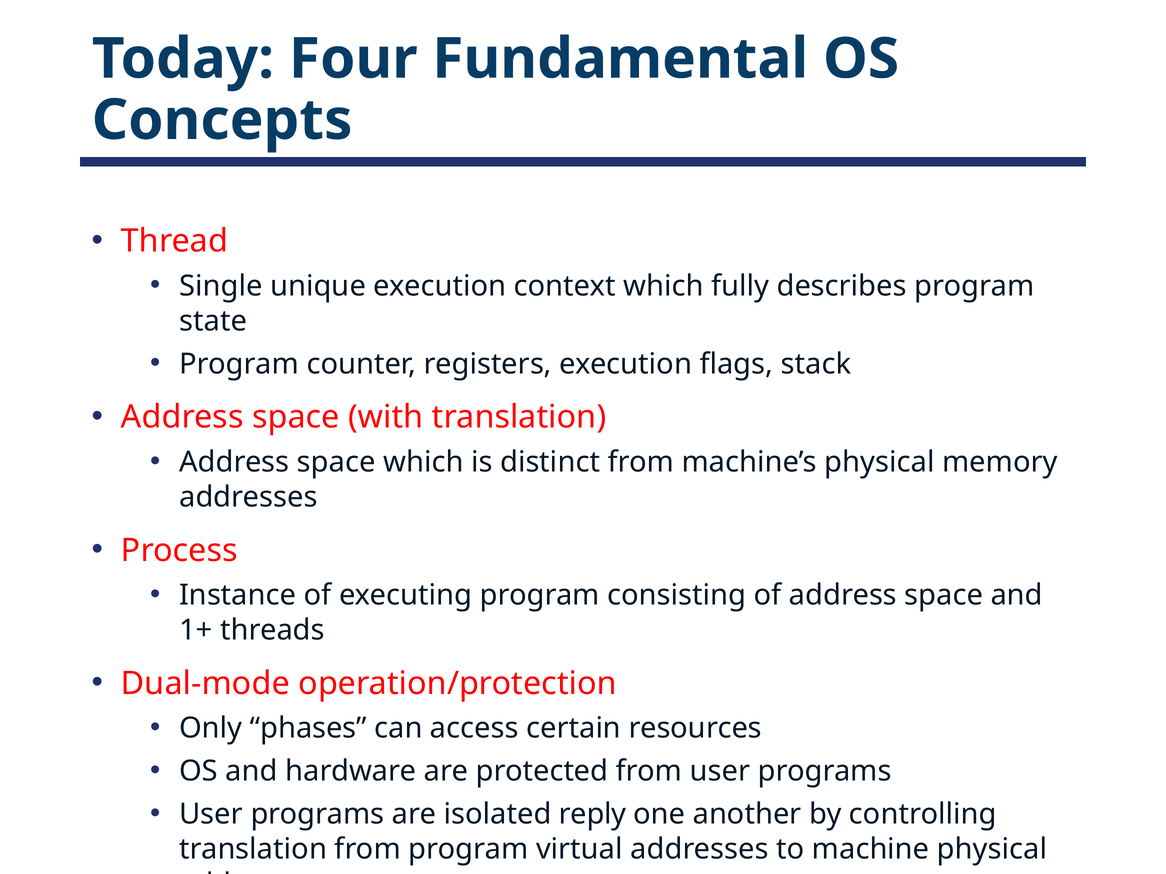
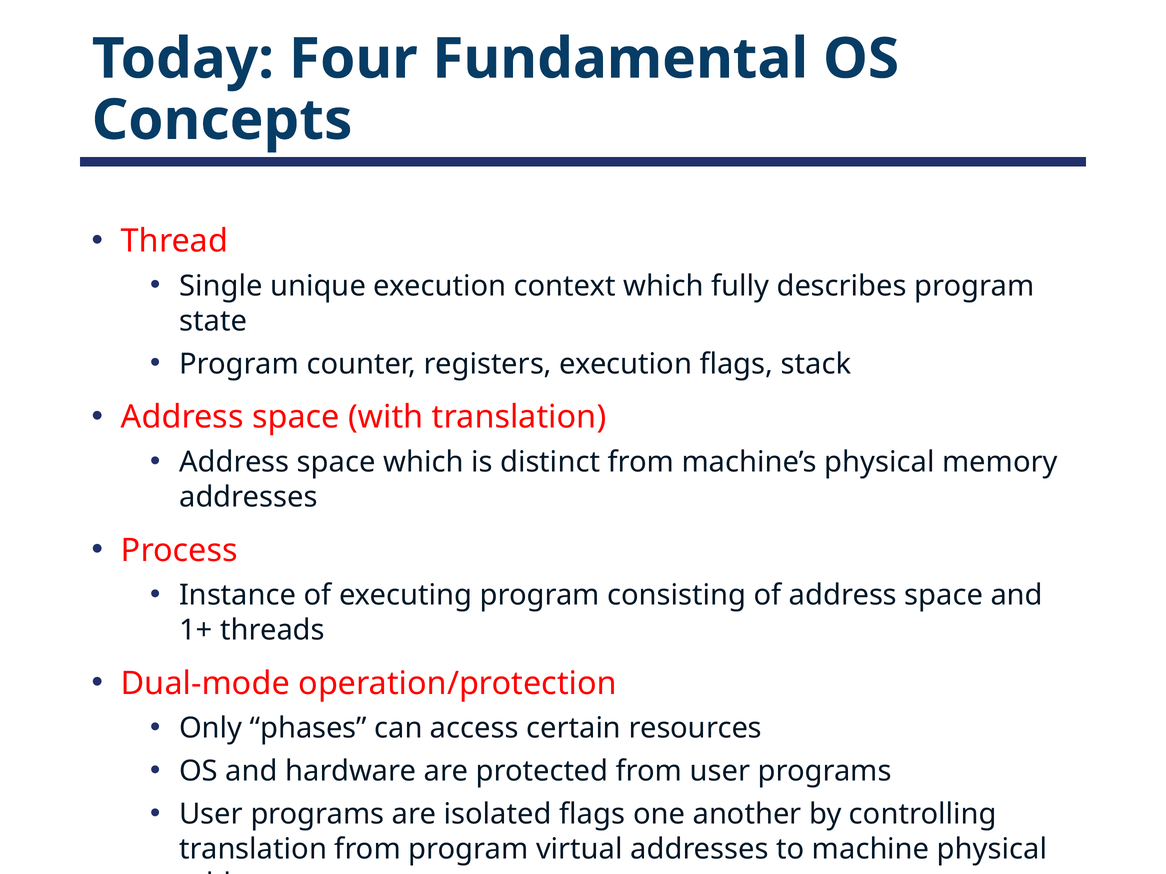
isolated reply: reply -> flags (592, 815)
